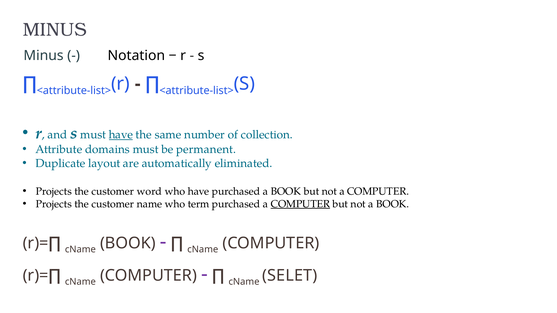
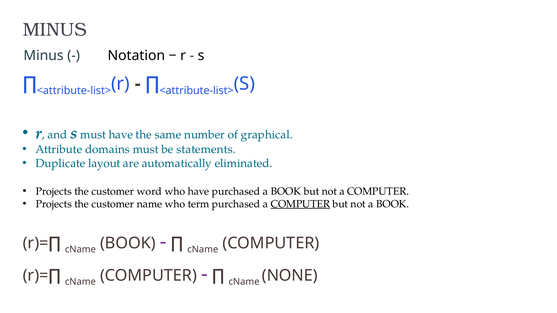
have underline: present -> none (121, 135)
collection: collection -> graphical (267, 135)
permanent: permanent -> statements (206, 150)
SELET: SELET -> NONE (290, 276)
